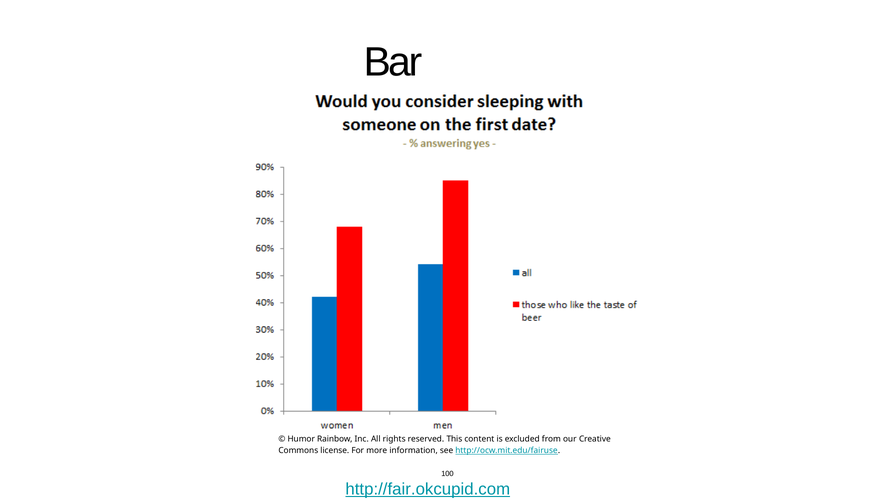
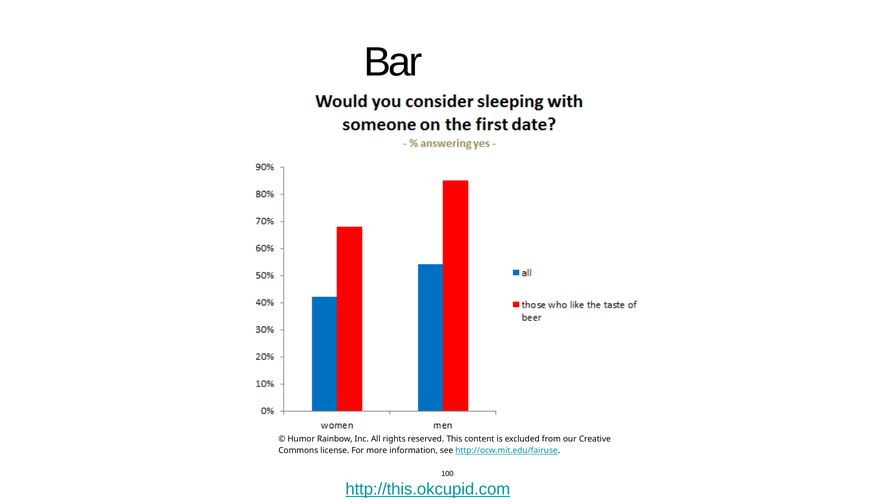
http://fair.okcupid.com: http://fair.okcupid.com -> http://this.okcupid.com (428, 490)
